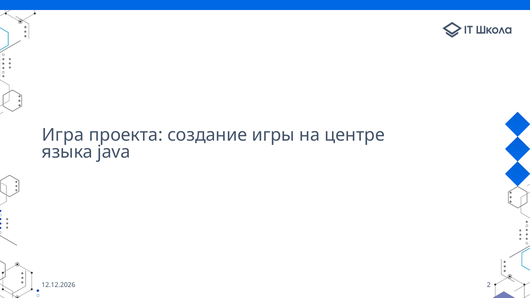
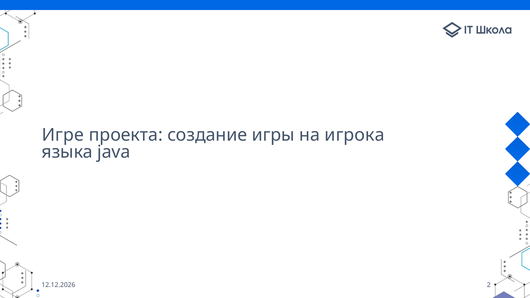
Игра: Игра -> Игре (63, 135)
центре: центре -> игрока (355, 135)
